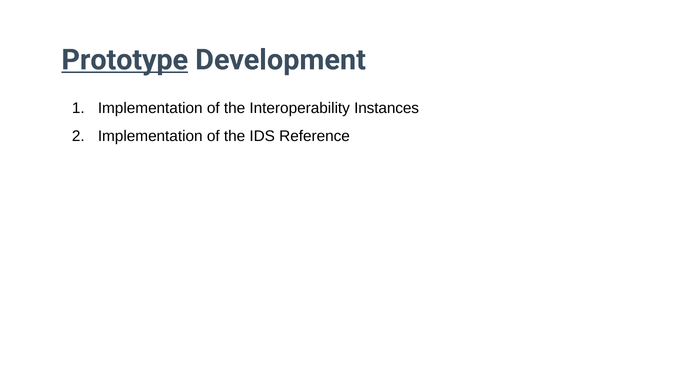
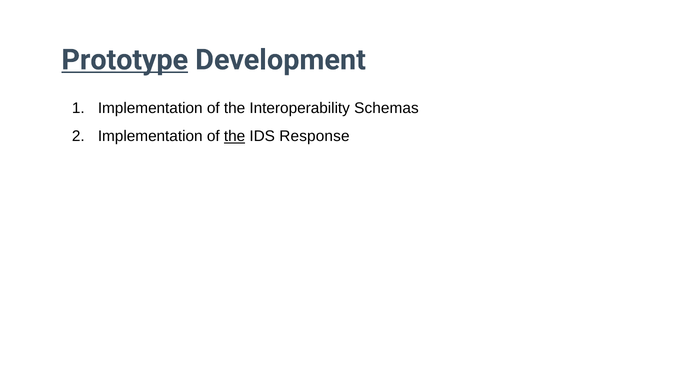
Instances: Instances -> Schemas (386, 108)
the underline: none -> present (235, 136)
Reference: Reference -> Response (314, 136)
